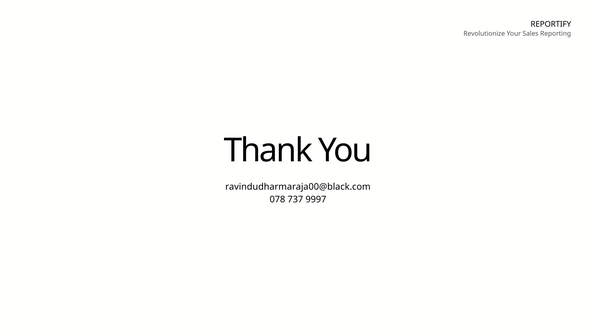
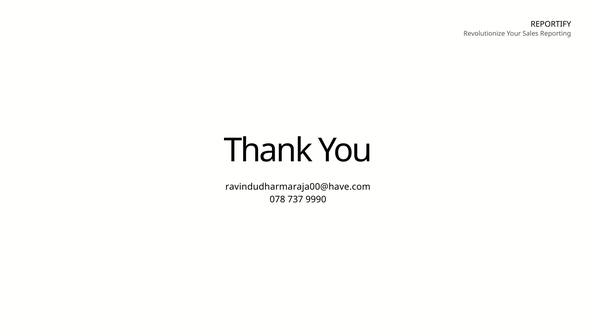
ravindudharmaraja00@black.com: ravindudharmaraja00@black.com -> ravindudharmaraja00@have.com (298, 187)
9997: 9997 -> 9990 (316, 200)
